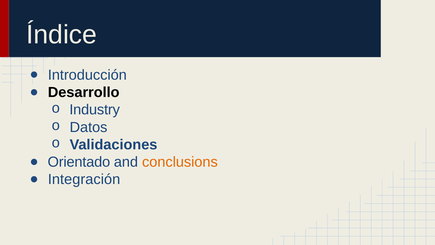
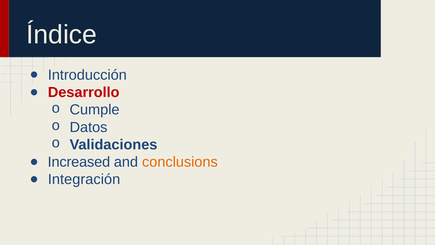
Desarrollo colour: black -> red (84, 92)
Industry: Industry -> Cumple (95, 110)
Orientado: Orientado -> Increased (79, 162)
